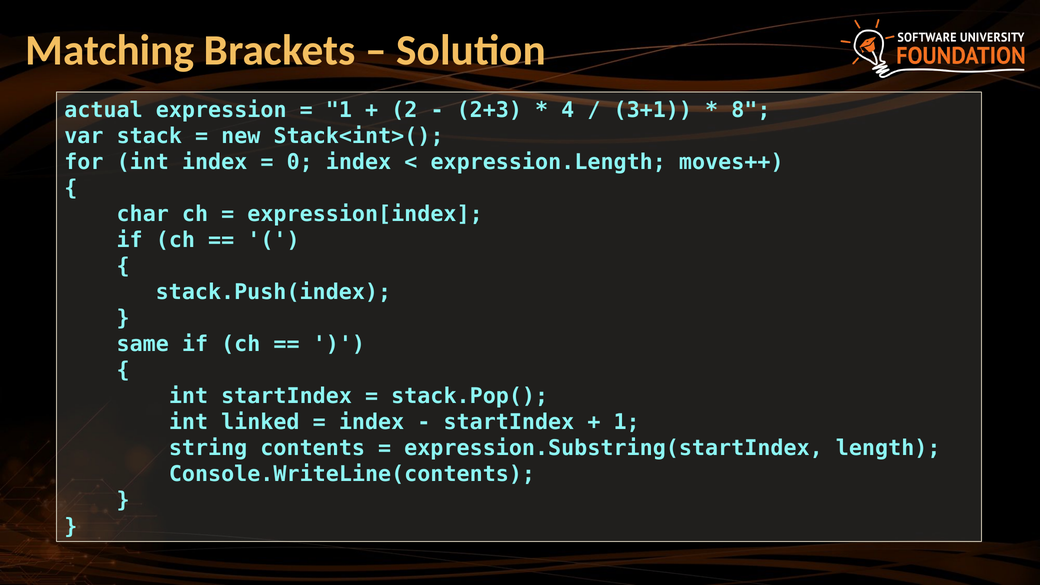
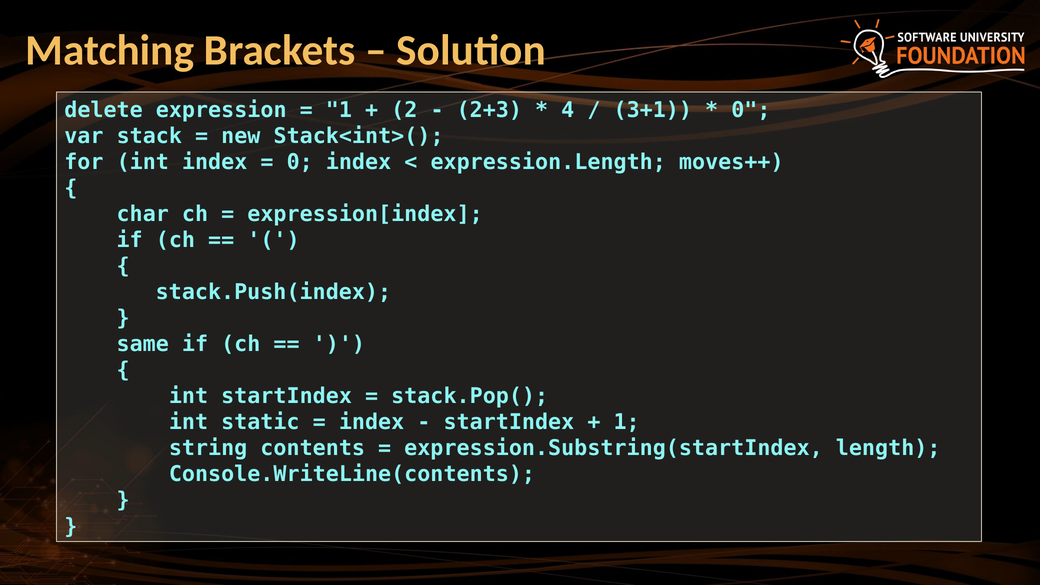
actual: actual -> delete (104, 110)
8: 8 -> 0 (751, 110)
linked: linked -> static (260, 422)
